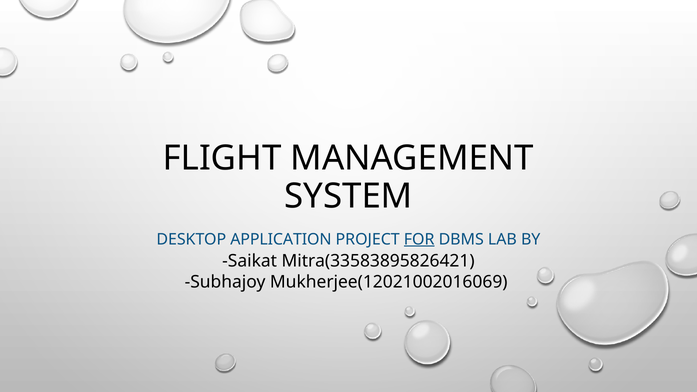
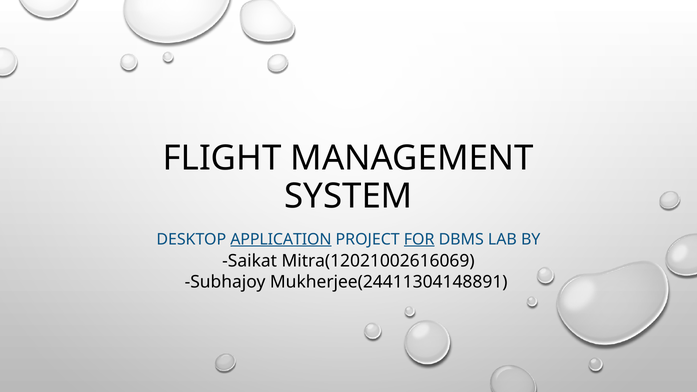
APPLICATION underline: none -> present (281, 239)
Mitra(33583895826421: Mitra(33583895826421 -> Mitra(12021002616069 (378, 261)
Mukherjee(12021002016069: Mukherjee(12021002016069 -> Mukherjee(24411304148891 (389, 282)
